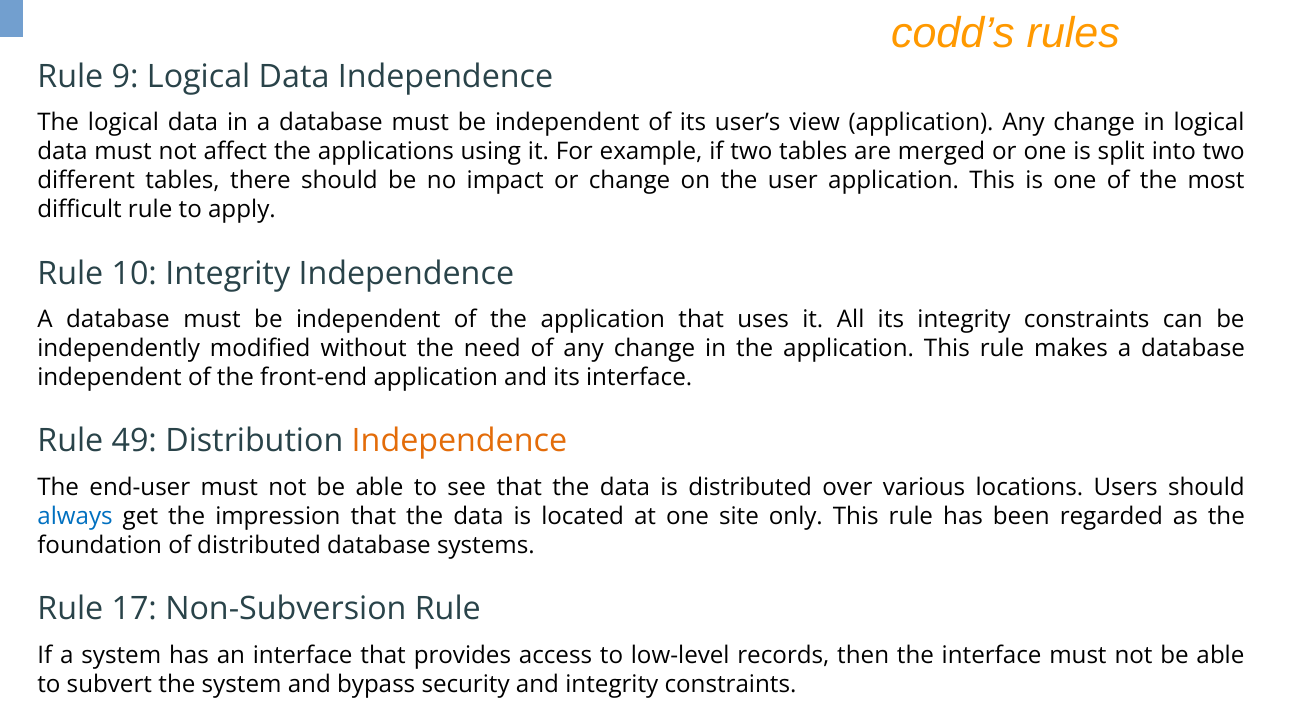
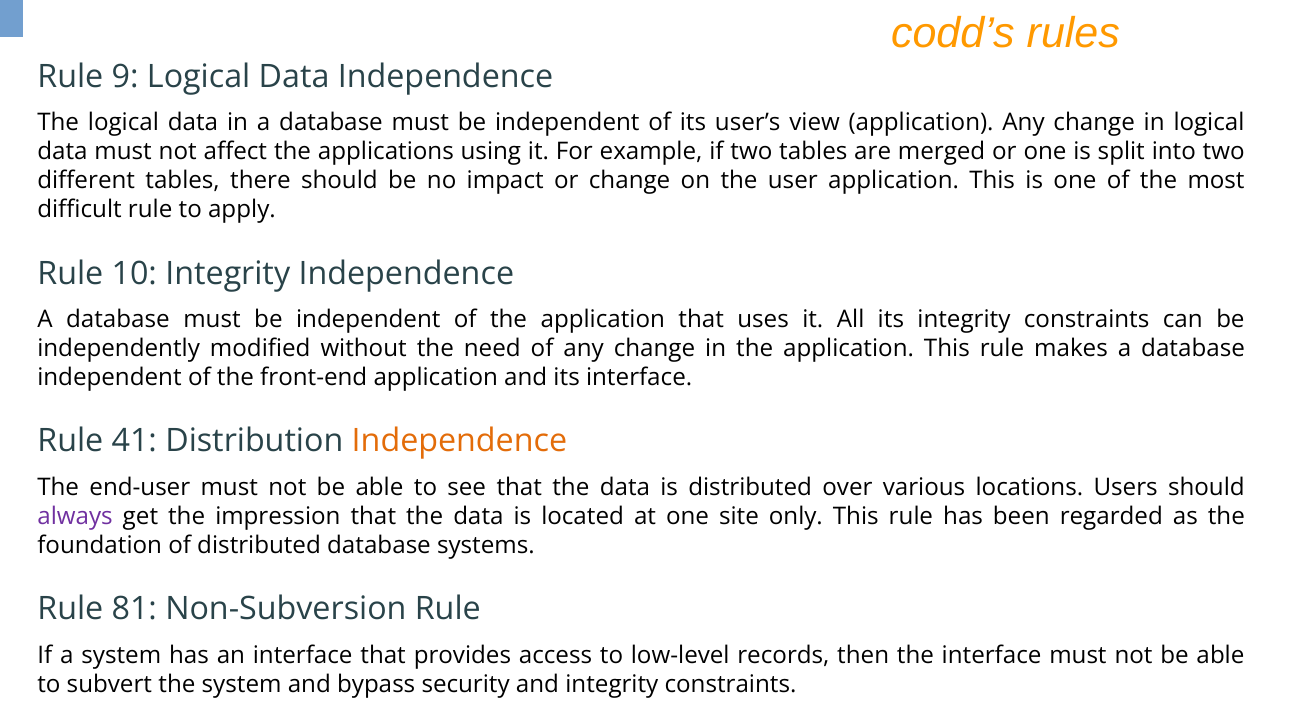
49: 49 -> 41 (134, 441)
always colour: blue -> purple (75, 517)
17: 17 -> 81 (134, 609)
